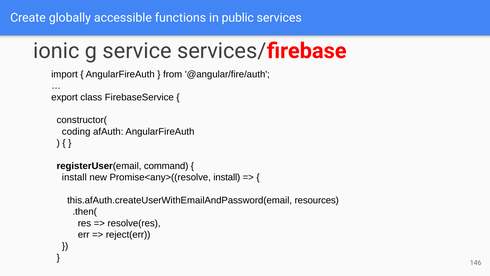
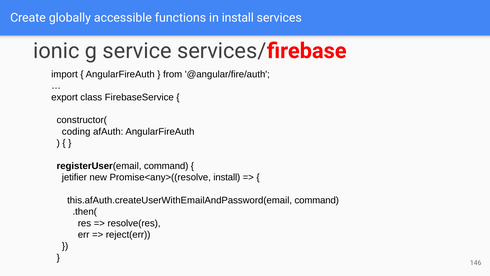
in public: public -> install (238, 18)
install: install -> jetifier (74, 177)
this.afAuth.createUserWithEmailAndPassword(email resources: resources -> command (317, 200)
